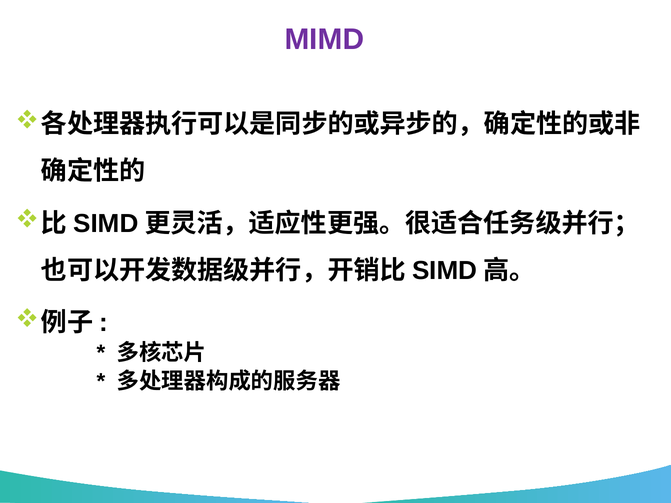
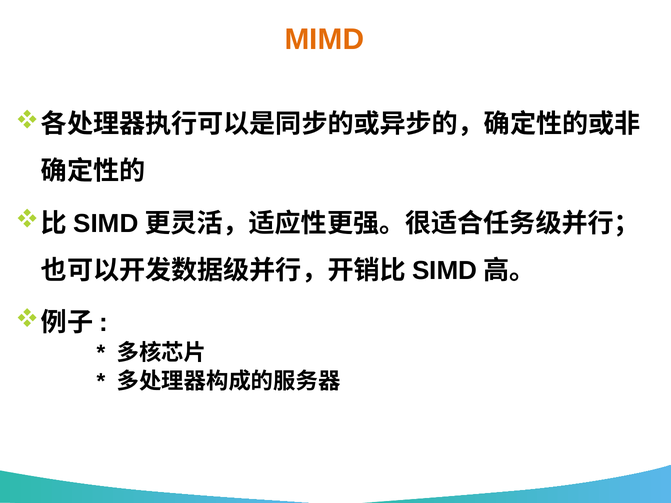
MIMD colour: purple -> orange (324, 40)
